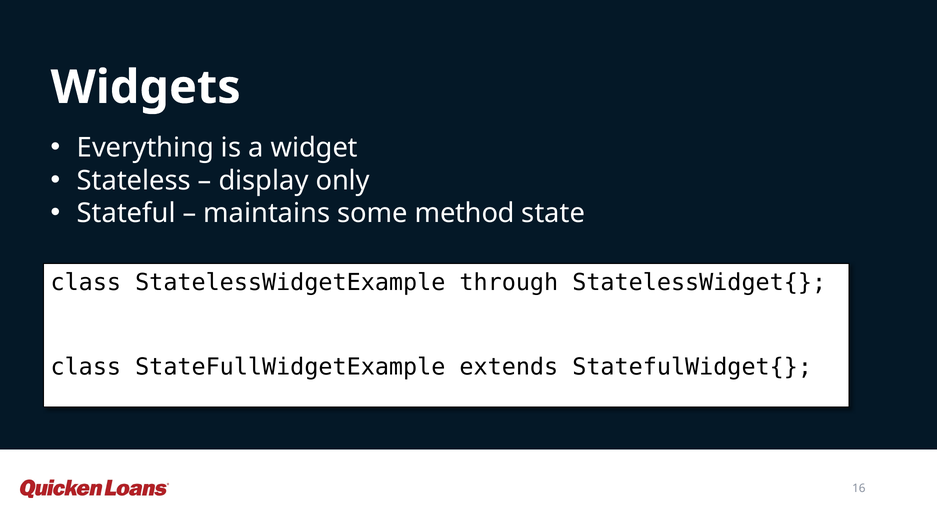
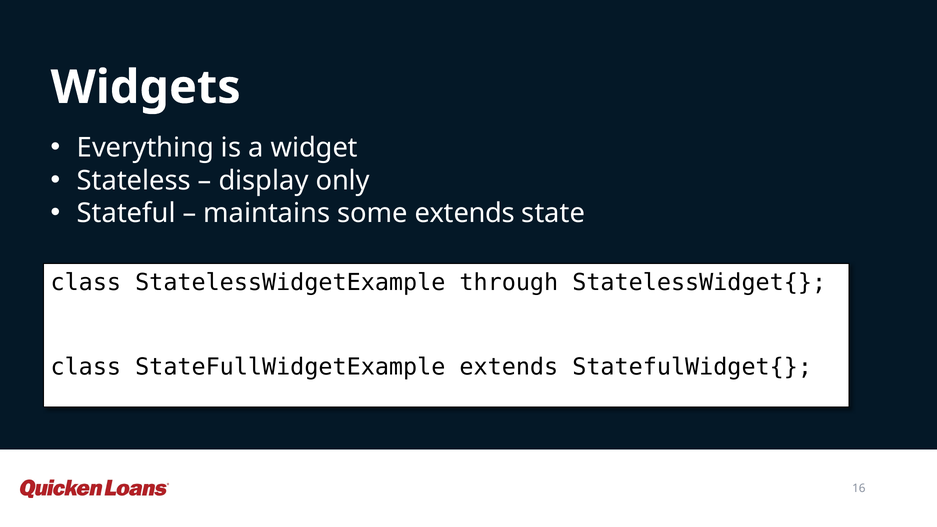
some method: method -> extends (465, 213)
